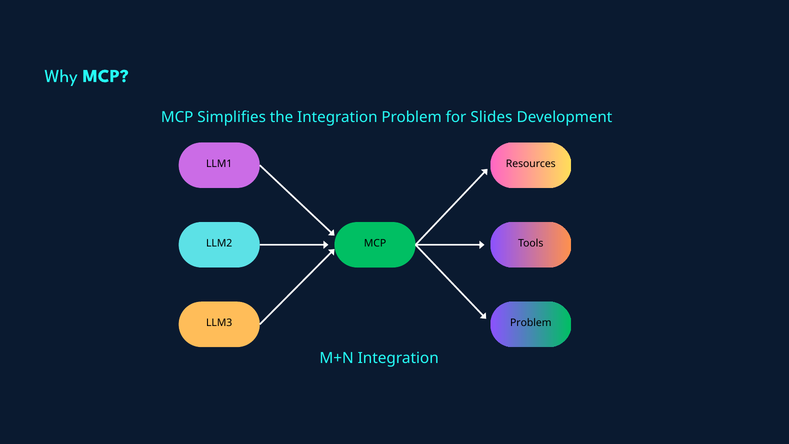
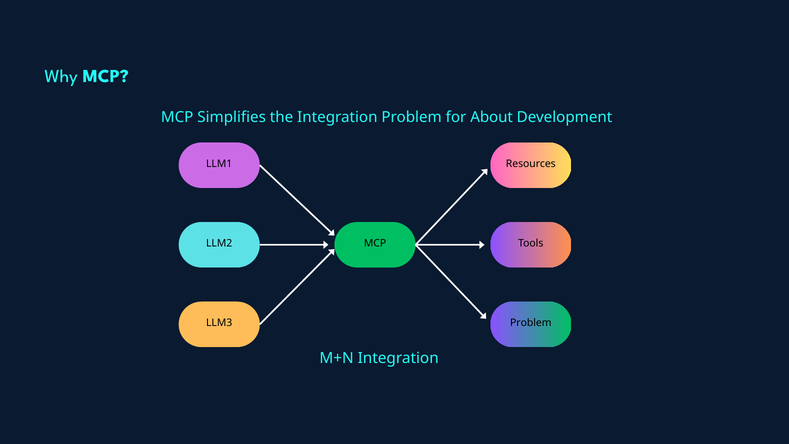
Slides: Slides -> About (492, 117)
